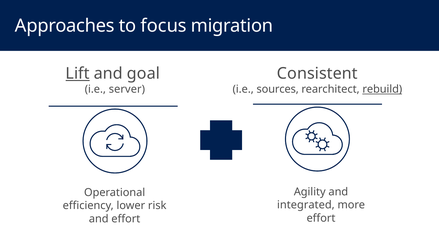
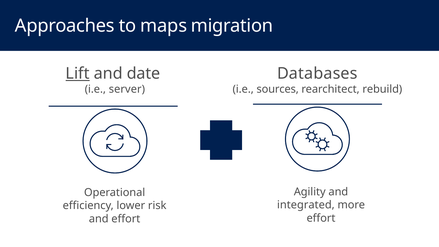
focus: focus -> maps (164, 26)
goal: goal -> date (144, 73)
Consistent: Consistent -> Databases (317, 73)
rebuild underline: present -> none (382, 89)
